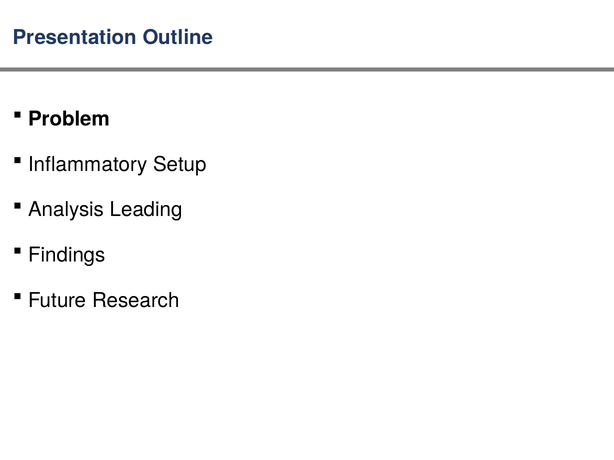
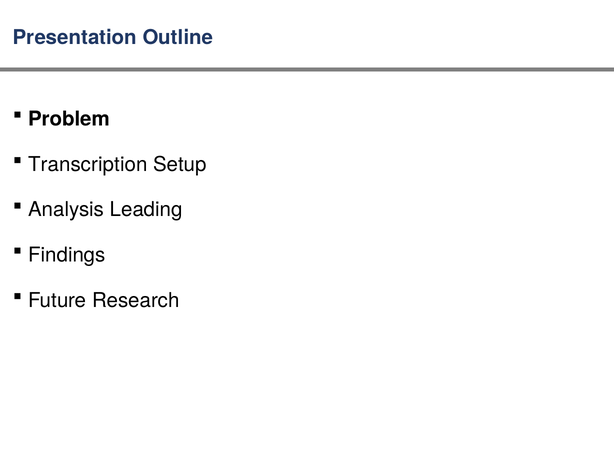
Inflammatory: Inflammatory -> Transcription (88, 165)
